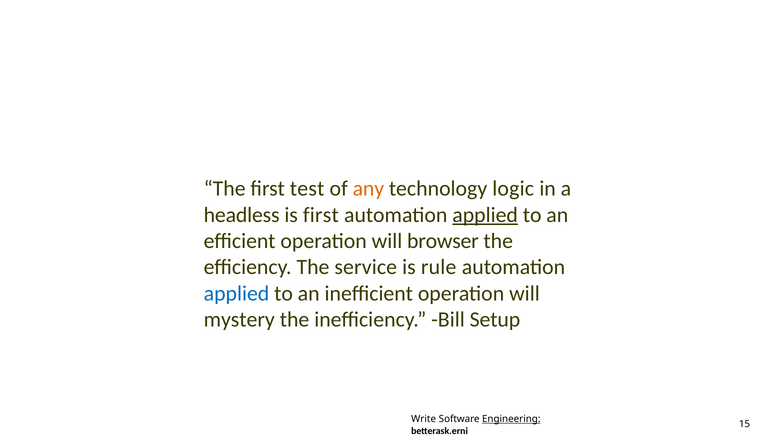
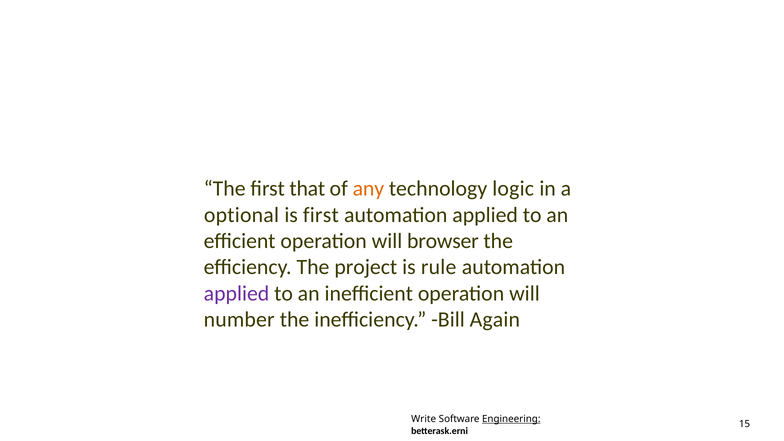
test: test -> that (307, 189)
headless: headless -> optional (241, 215)
applied underline: present -> none (485, 215)
service: service -> project (366, 267)
applied colour: blue -> purple (236, 293)
mystery: mystery -> number (239, 319)
Setup: Setup -> Again (495, 319)
